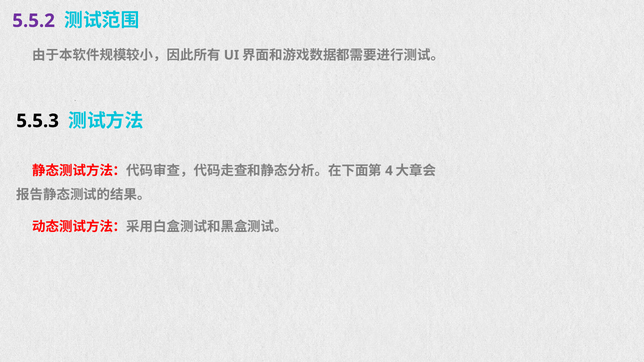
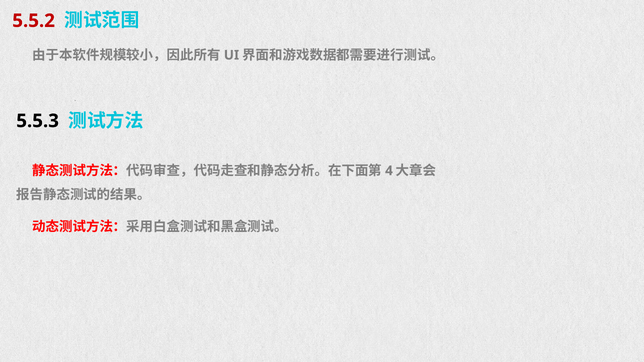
5.5.2 colour: purple -> red (34, 21)
